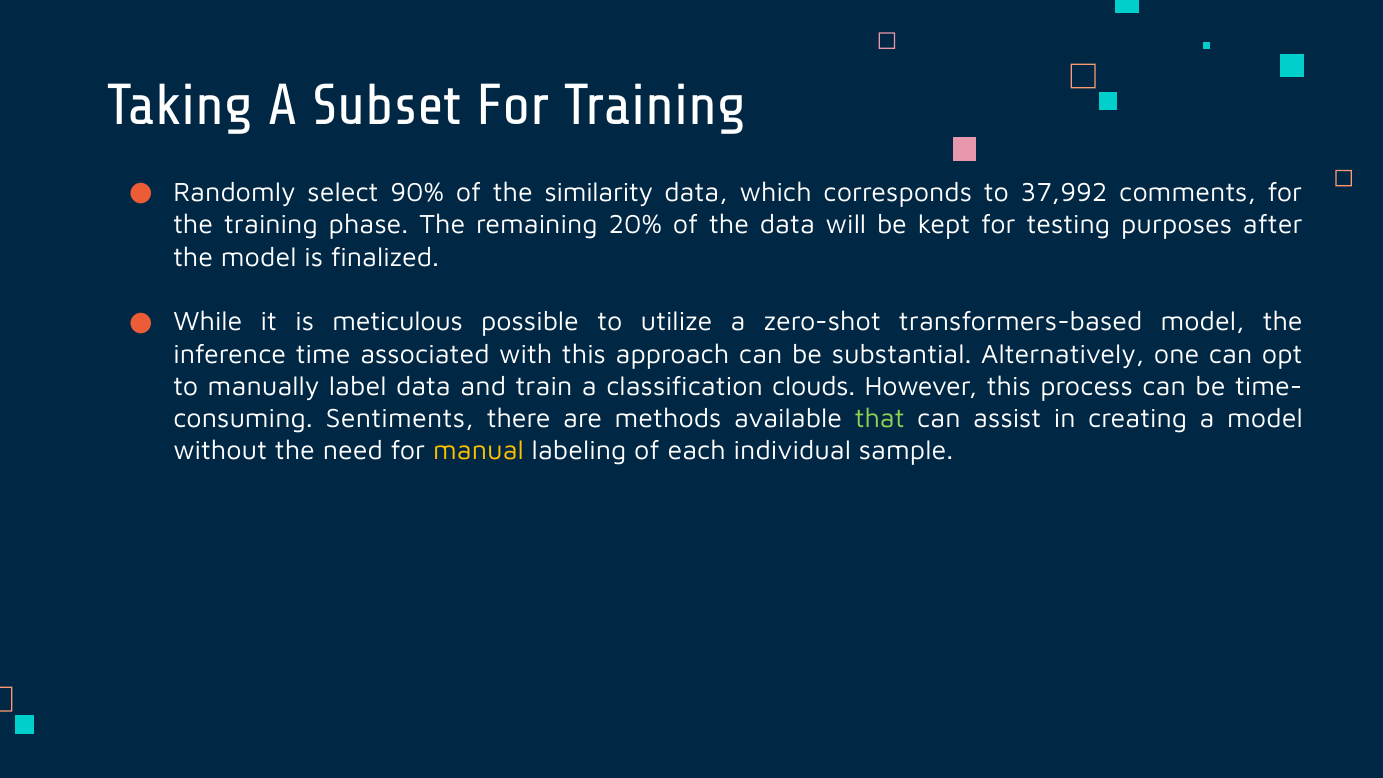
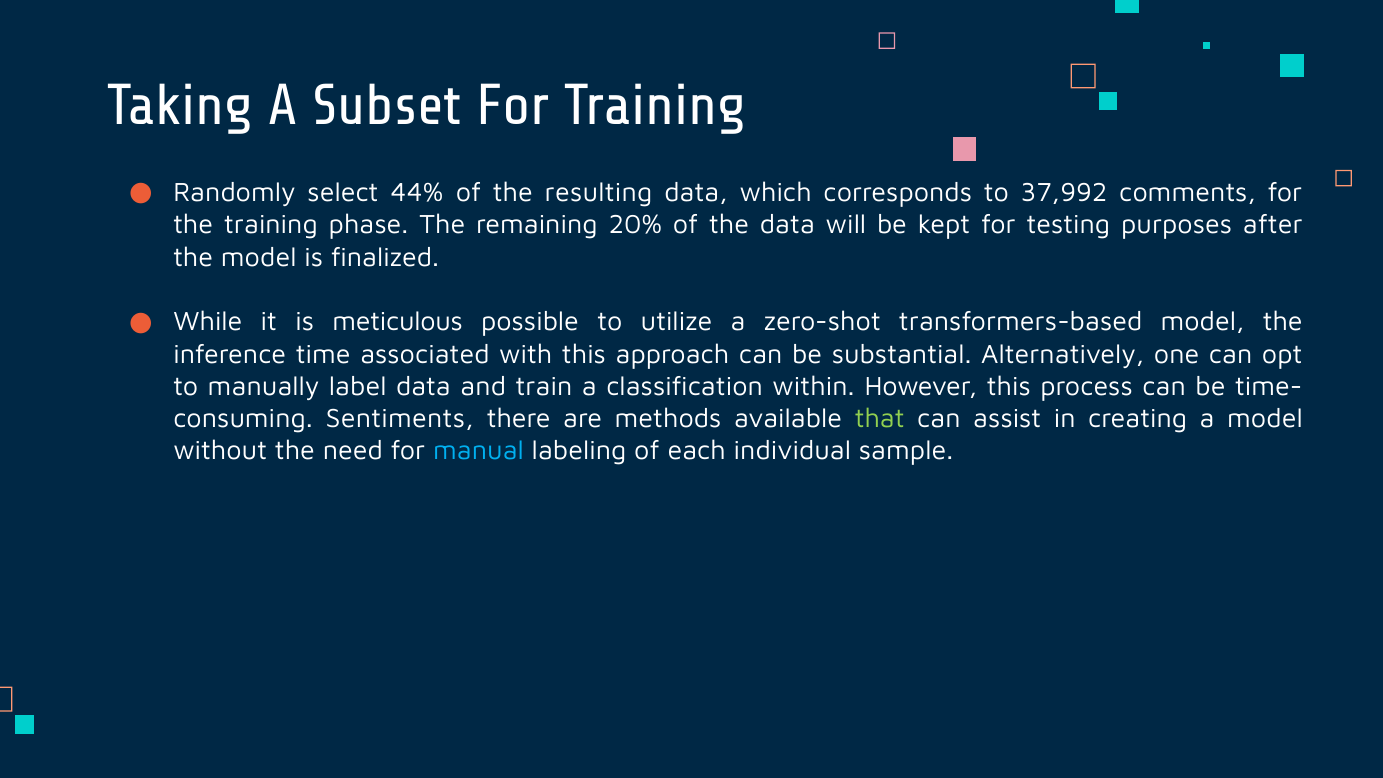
90%: 90% -> 44% (417, 193)
similarity: similarity -> resulting (599, 193)
clouds: clouds -> within (814, 386)
manual colour: yellow -> light blue (479, 451)
